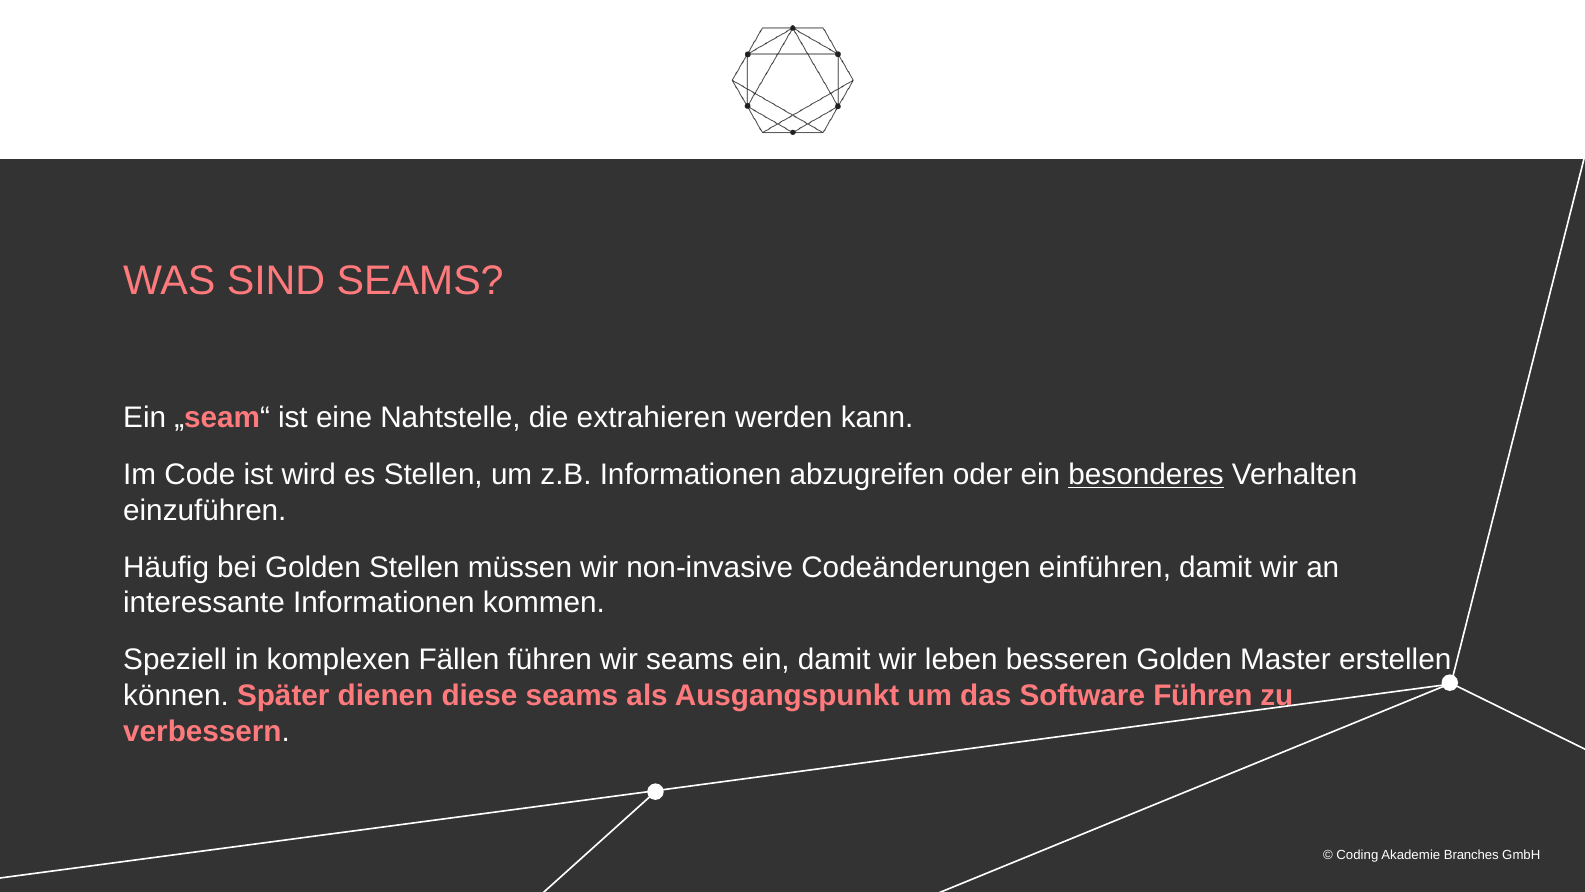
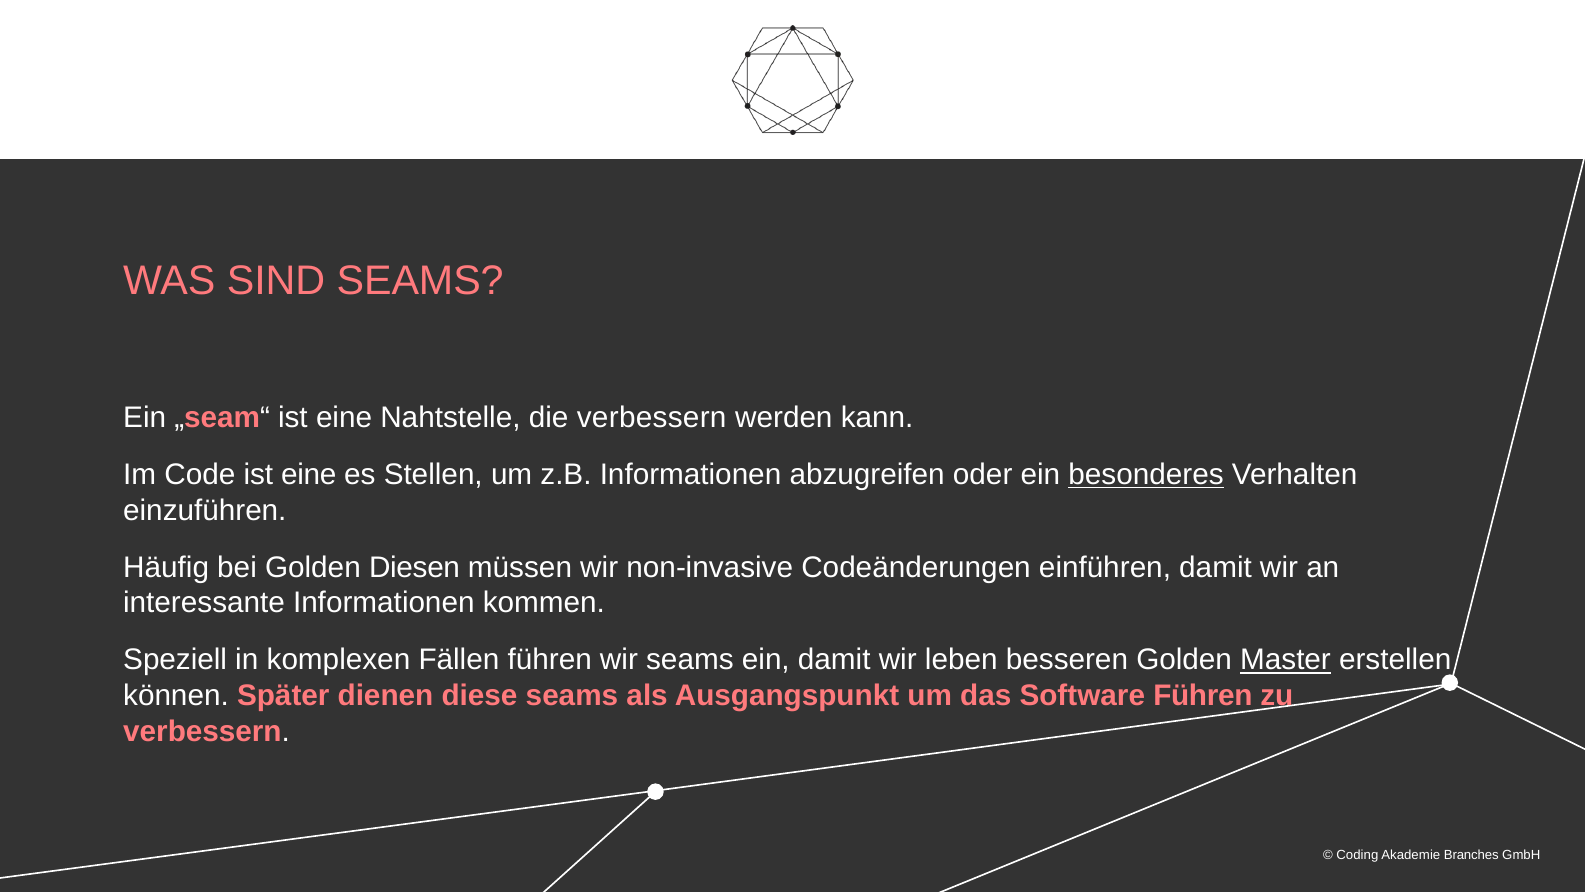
die extrahieren: extrahieren -> verbessern (652, 418)
Code ist wird: wird -> eine (309, 474)
Golden Stellen: Stellen -> Diesen (415, 567)
Master underline: none -> present (1286, 660)
